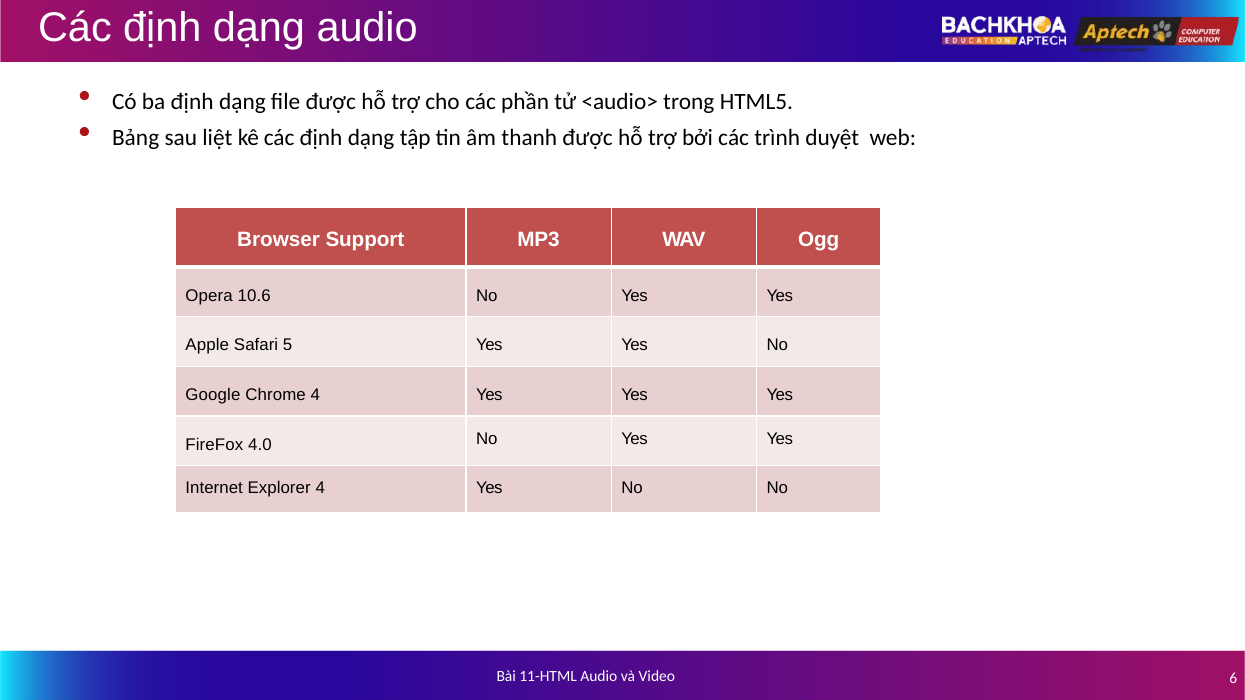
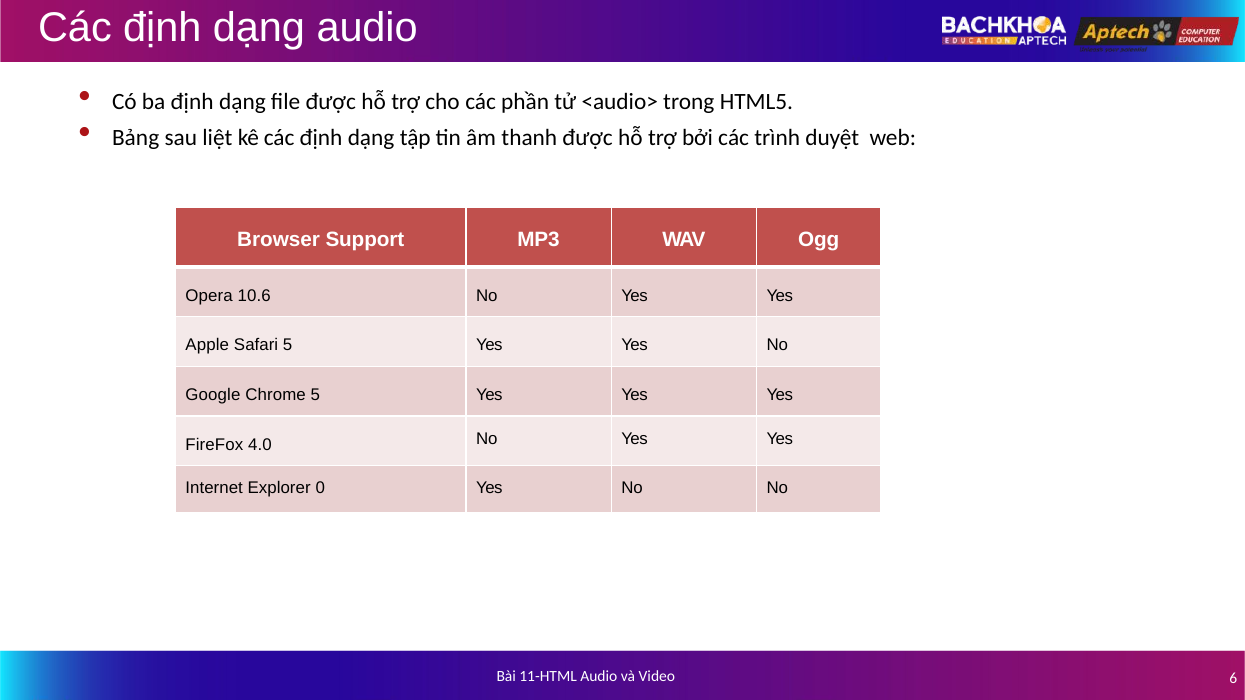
Chrome 4: 4 -> 5 (315, 395)
Explorer 4: 4 -> 0 (320, 489)
